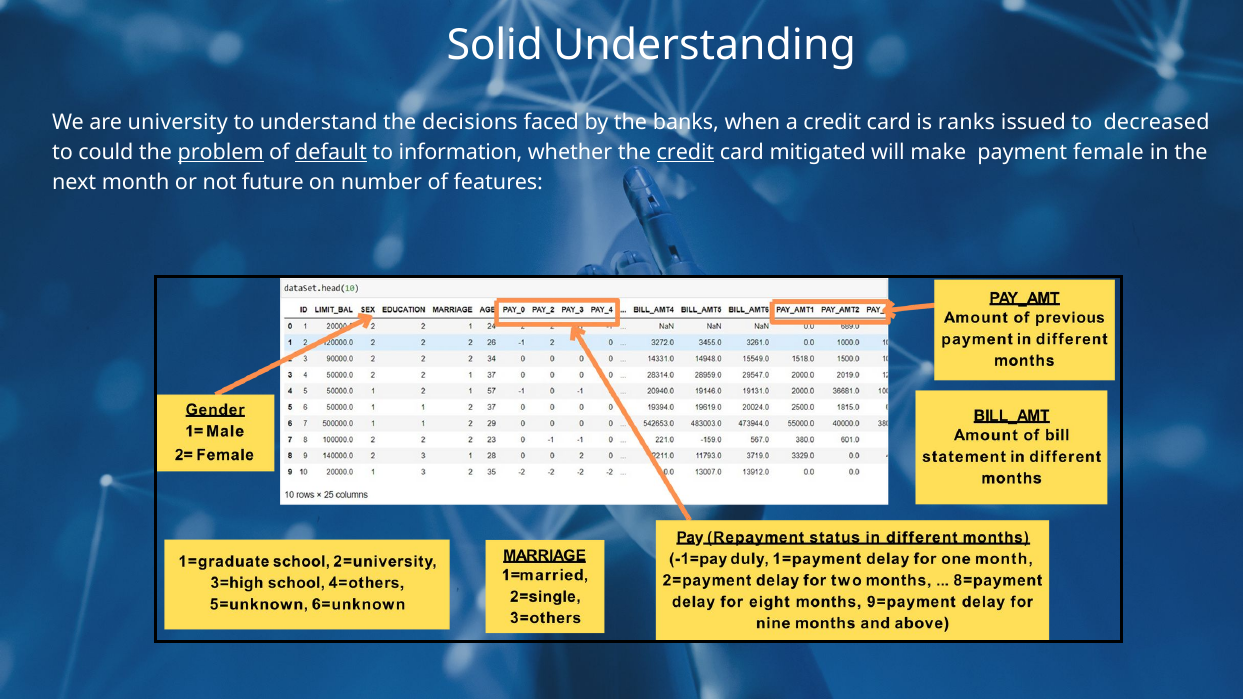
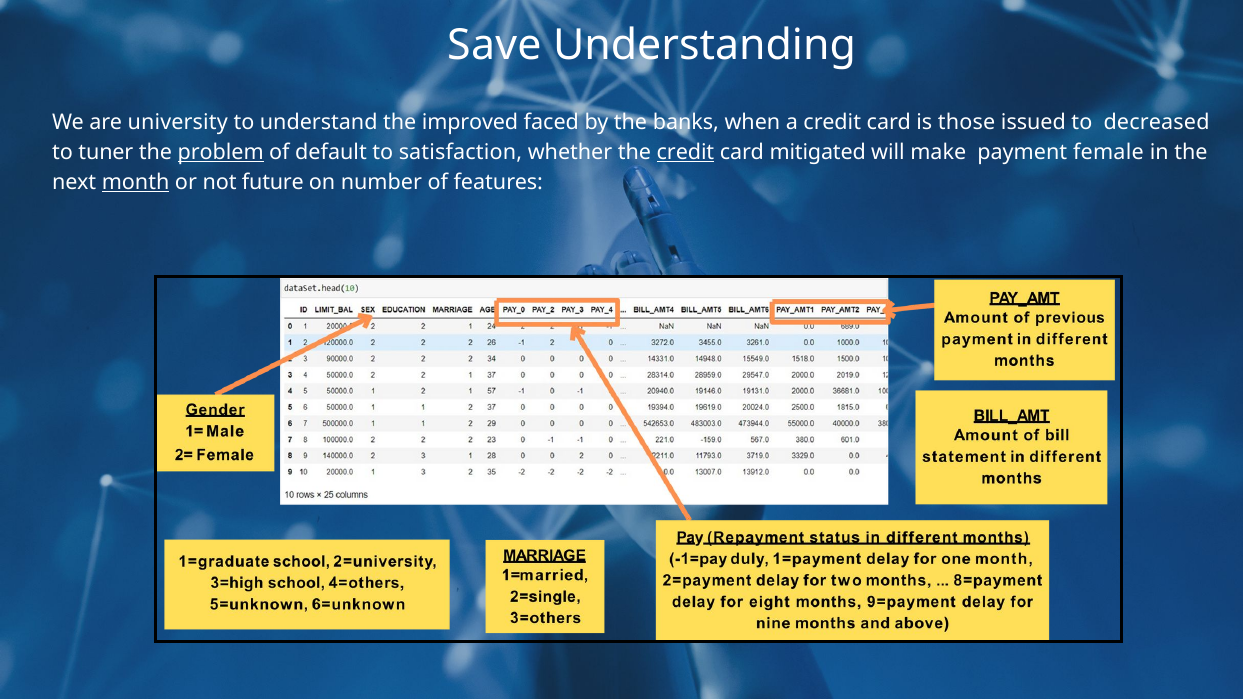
Solid: Solid -> Save (494, 45)
decisions: decisions -> improved (470, 122)
ranks: ranks -> those (967, 122)
could: could -> tuner (106, 152)
default underline: present -> none (331, 152)
information: information -> satisfaction (460, 152)
month underline: none -> present (136, 182)
